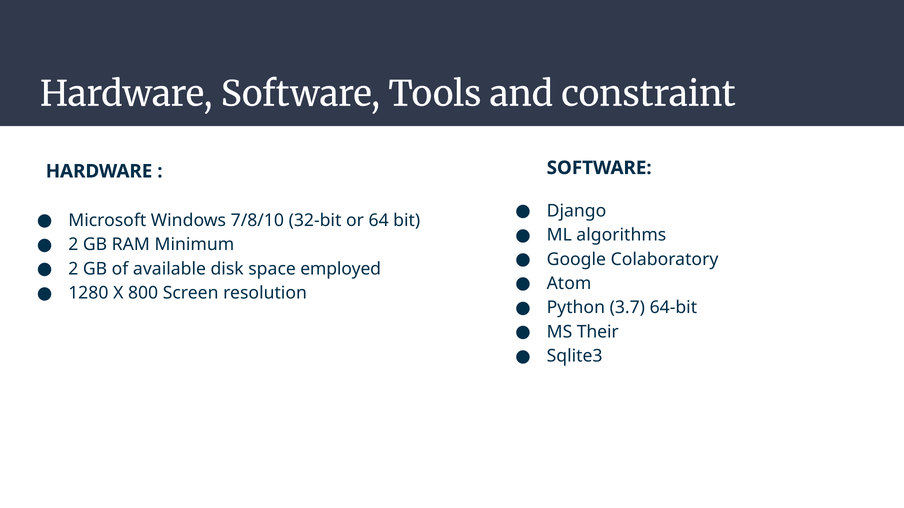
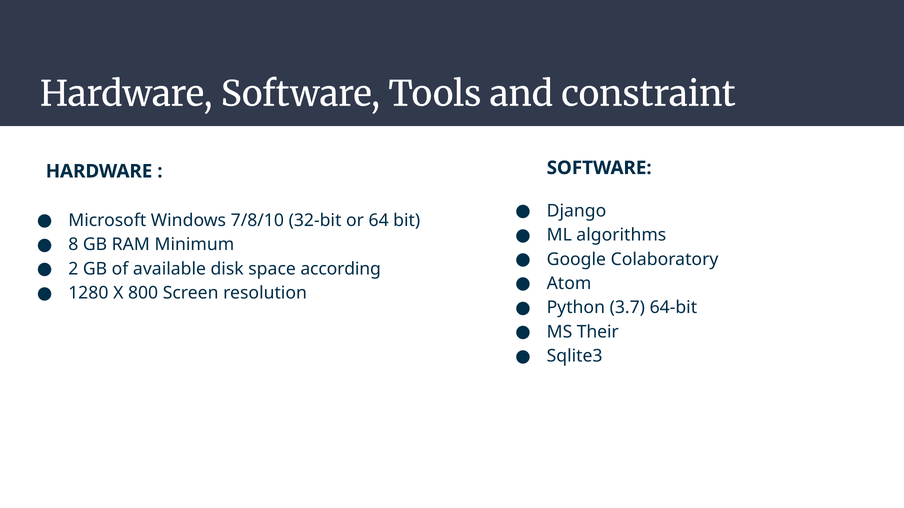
2: 2 -> 8 (73, 245)
employed: employed -> according (341, 269)
